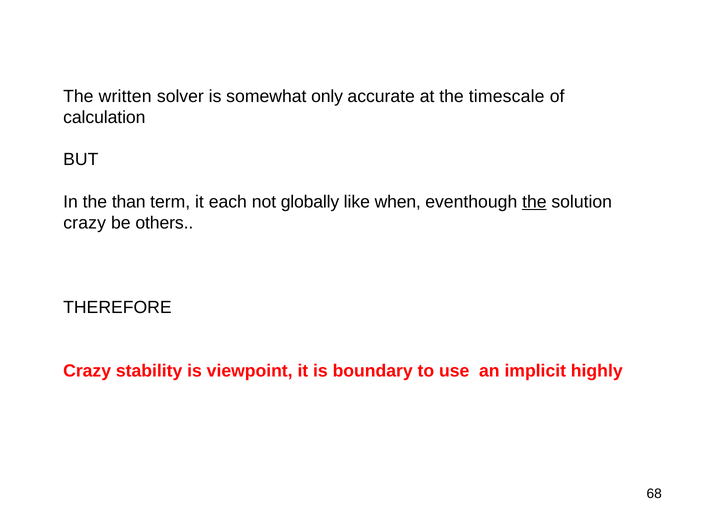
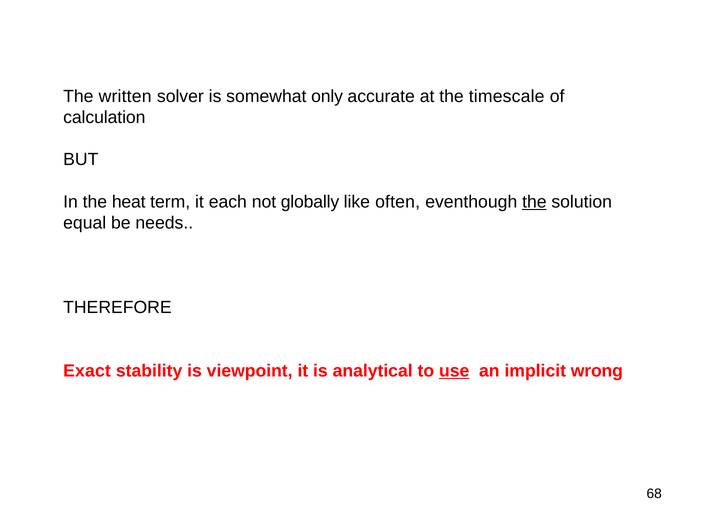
than: than -> heat (129, 202)
when: when -> often (398, 202)
crazy: crazy -> equal (85, 223)
others: others -> needs (164, 223)
Crazy: Crazy -> Exact (87, 371)
boundary: boundary -> analytical (373, 371)
use underline: none -> present (454, 371)
highly: highly -> wrong (597, 371)
